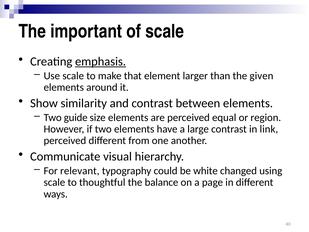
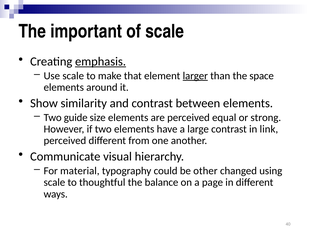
larger underline: none -> present (195, 76)
given: given -> space (262, 76)
region: region -> strong (266, 117)
relevant: relevant -> material (80, 171)
white: white -> other (205, 171)
